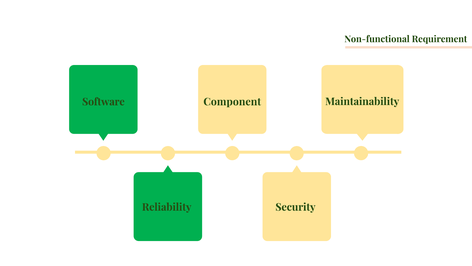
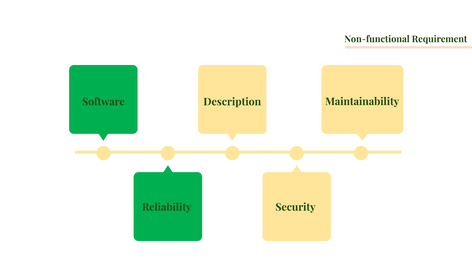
Component: Component -> Description (232, 102)
